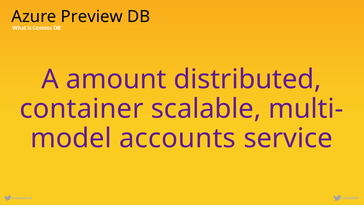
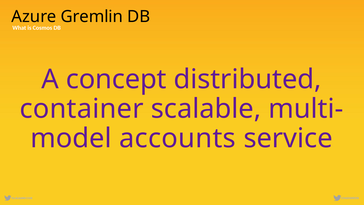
Preview: Preview -> Gremlin (92, 17)
amount: amount -> concept (116, 79)
